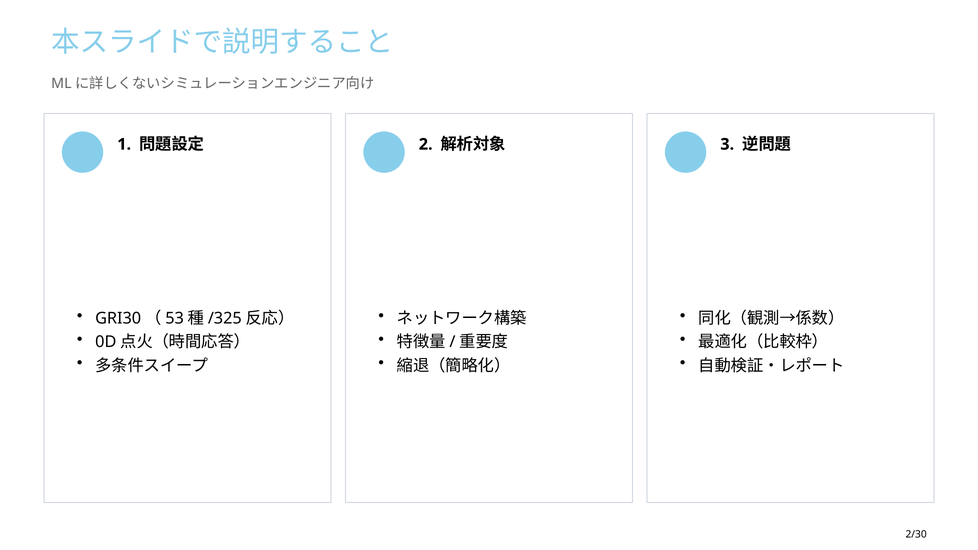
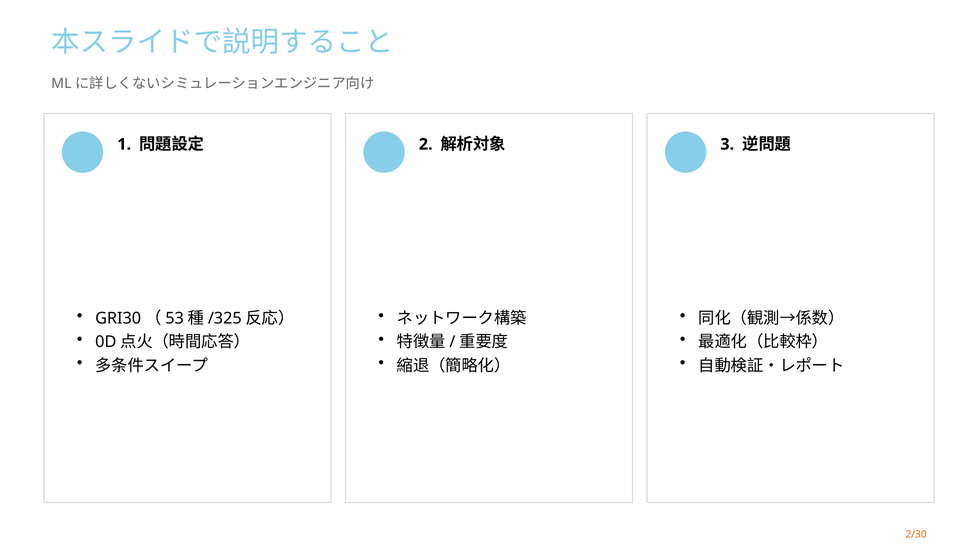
2/30 colour: black -> orange (916, 534)
